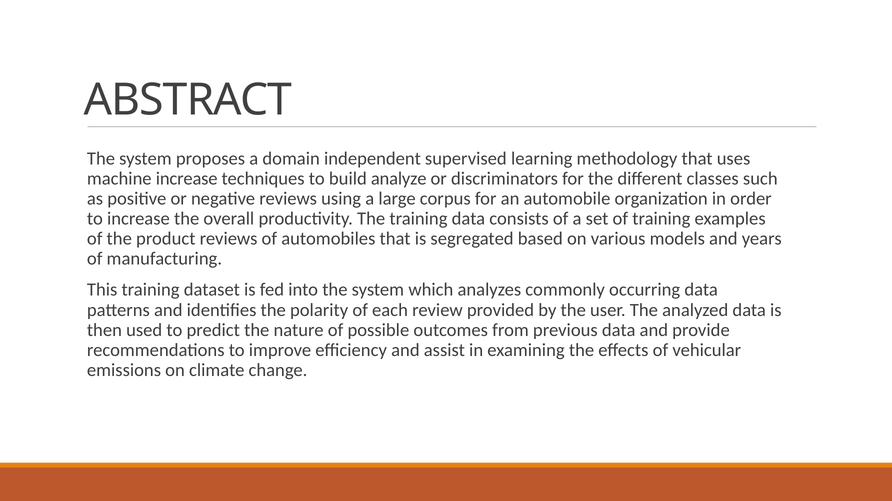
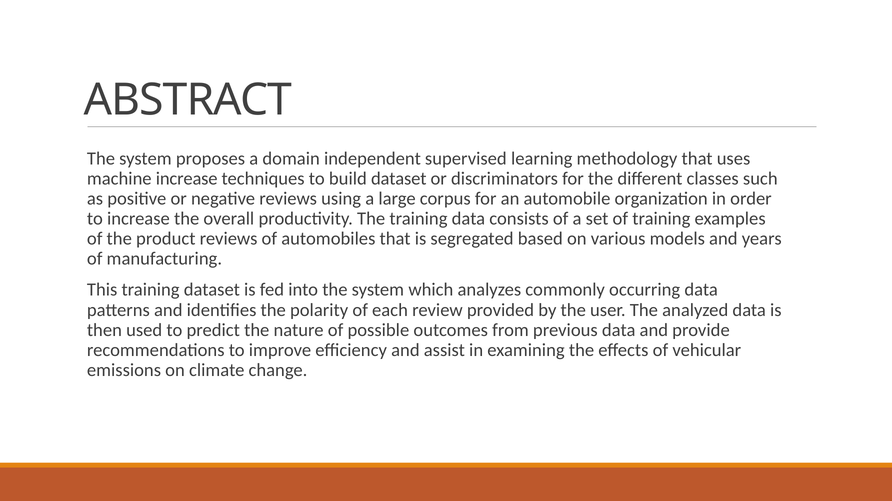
build analyze: analyze -> dataset (399, 179)
